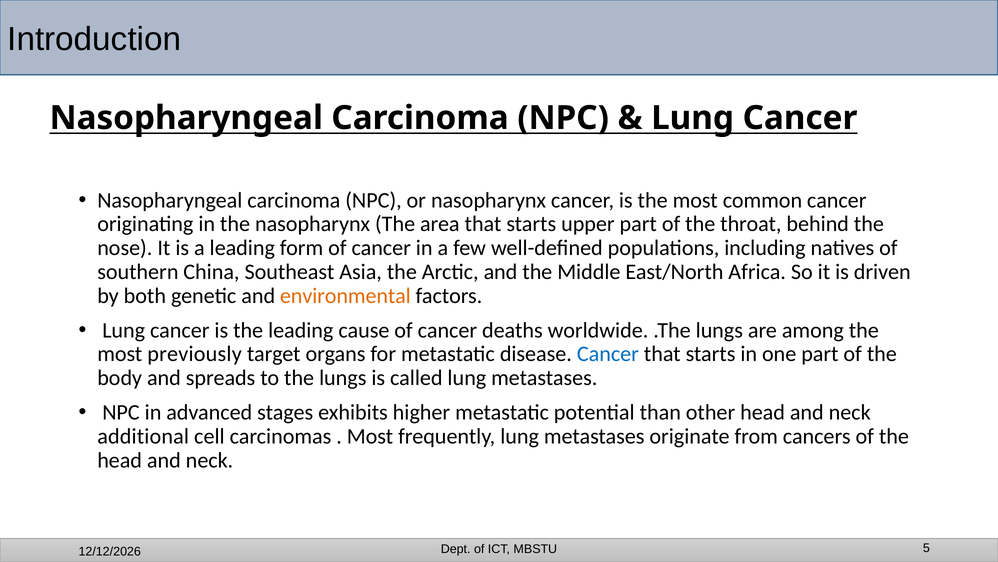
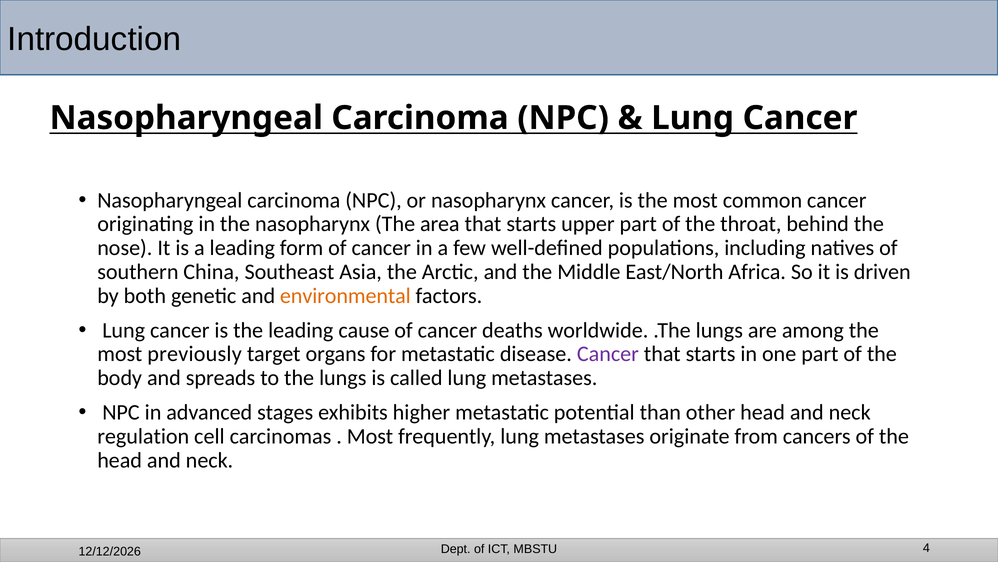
Cancer colour: blue -> purple (608, 354)
additional: additional -> regulation (143, 436)
5: 5 -> 4 (926, 547)
